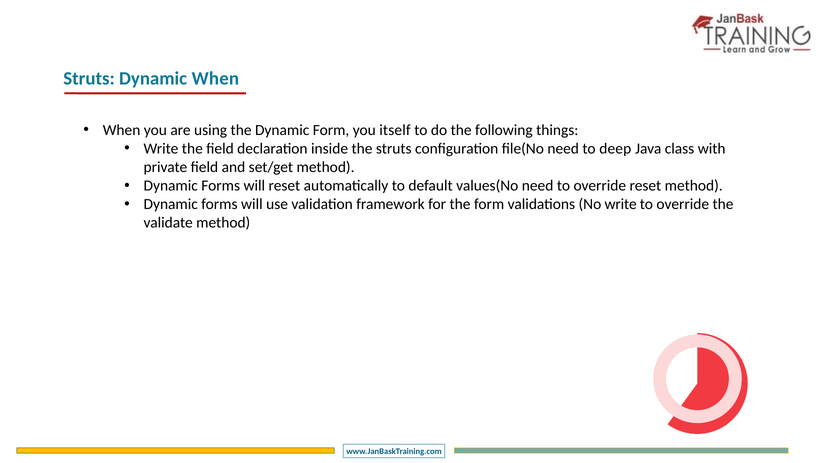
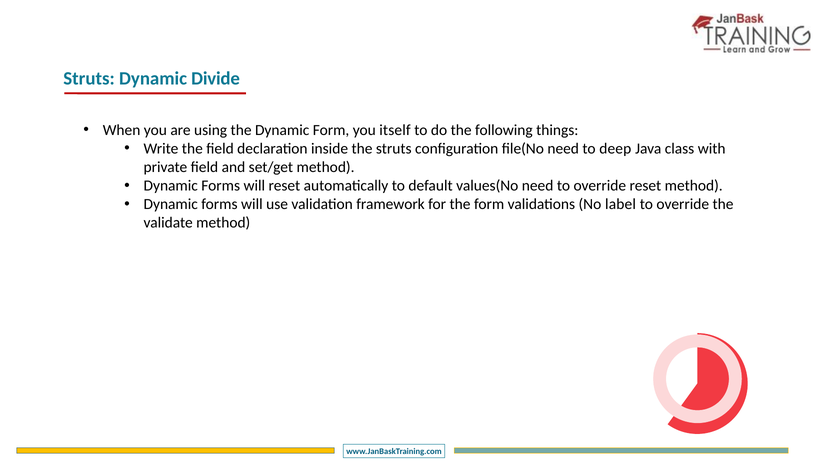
Dynamic When: When -> Divide (216, 78)
No write: write -> label (621, 204)
